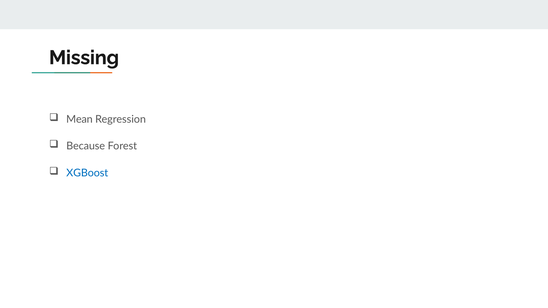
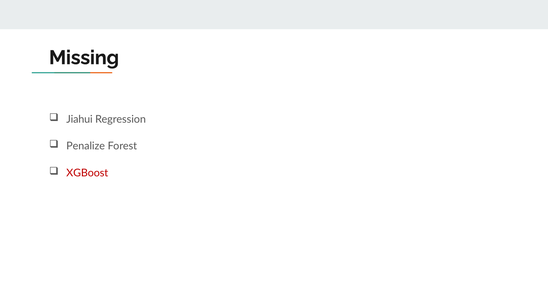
Mean: Mean -> Jiahui (79, 119)
Because: Because -> Penalize (86, 146)
XGBoost colour: blue -> red (87, 173)
